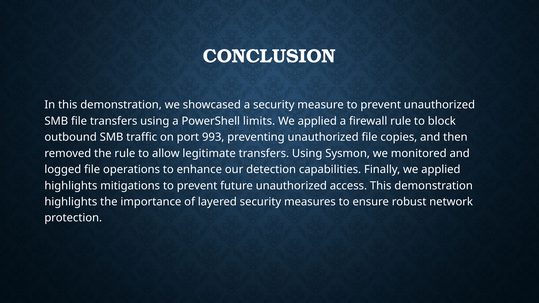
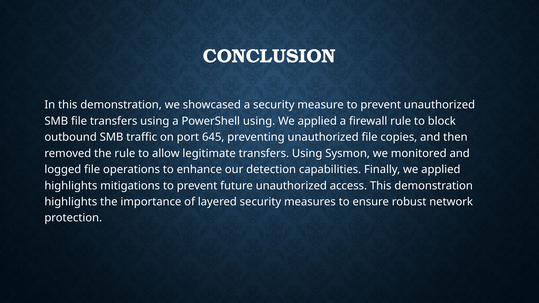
PowerShell limits: limits -> using (259, 121)
993: 993 -> 645 (213, 137)
